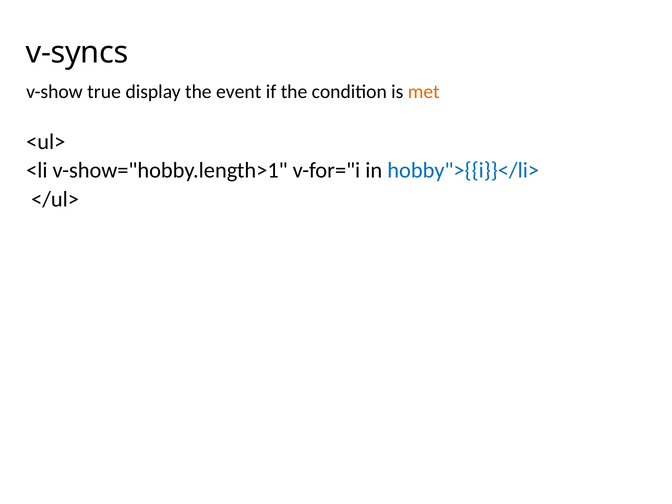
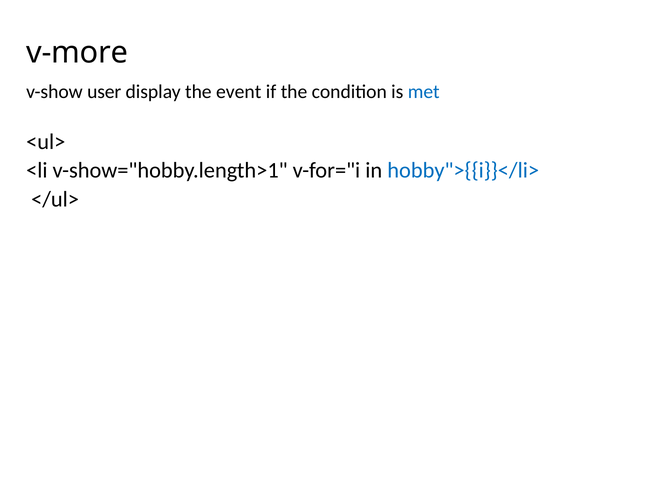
v-syncs: v-syncs -> v-more (77, 52)
true: true -> user (104, 92)
met colour: orange -> blue (424, 92)
